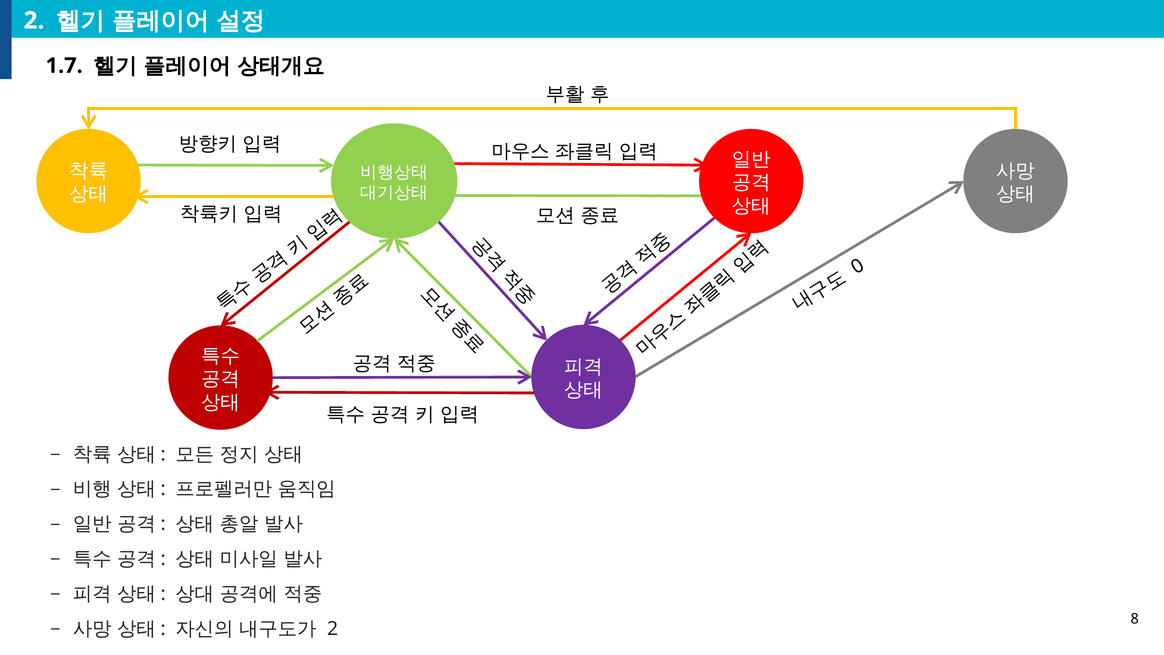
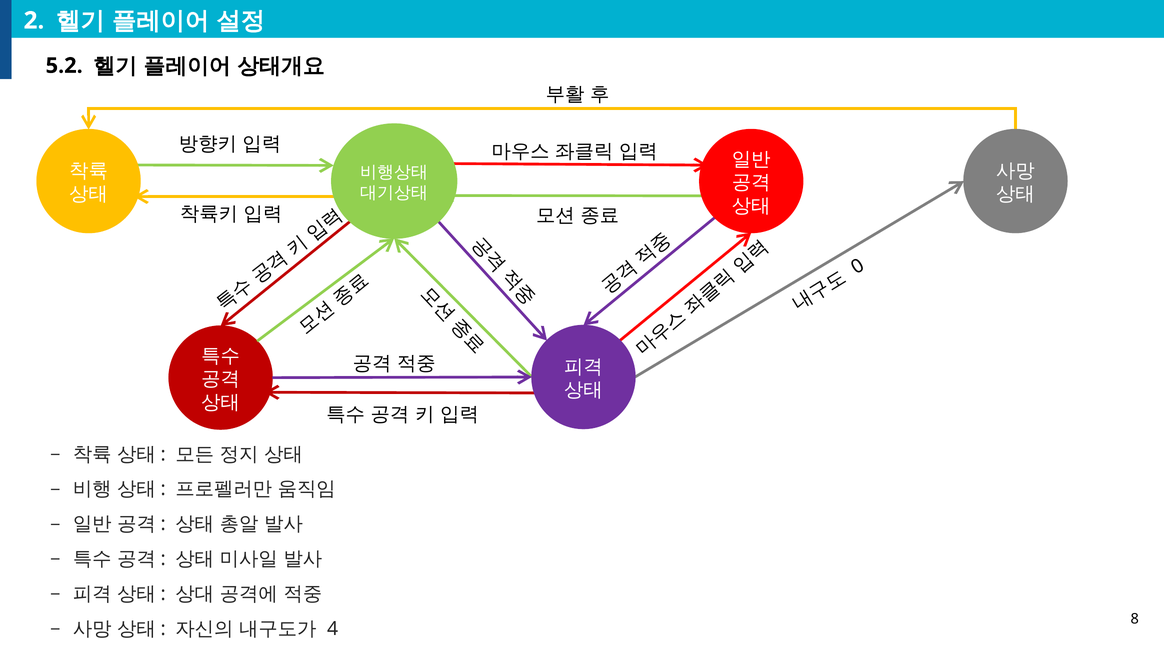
1.7: 1.7 -> 5.2 (64, 66)
2: 2 -> 4 (333, 628)
